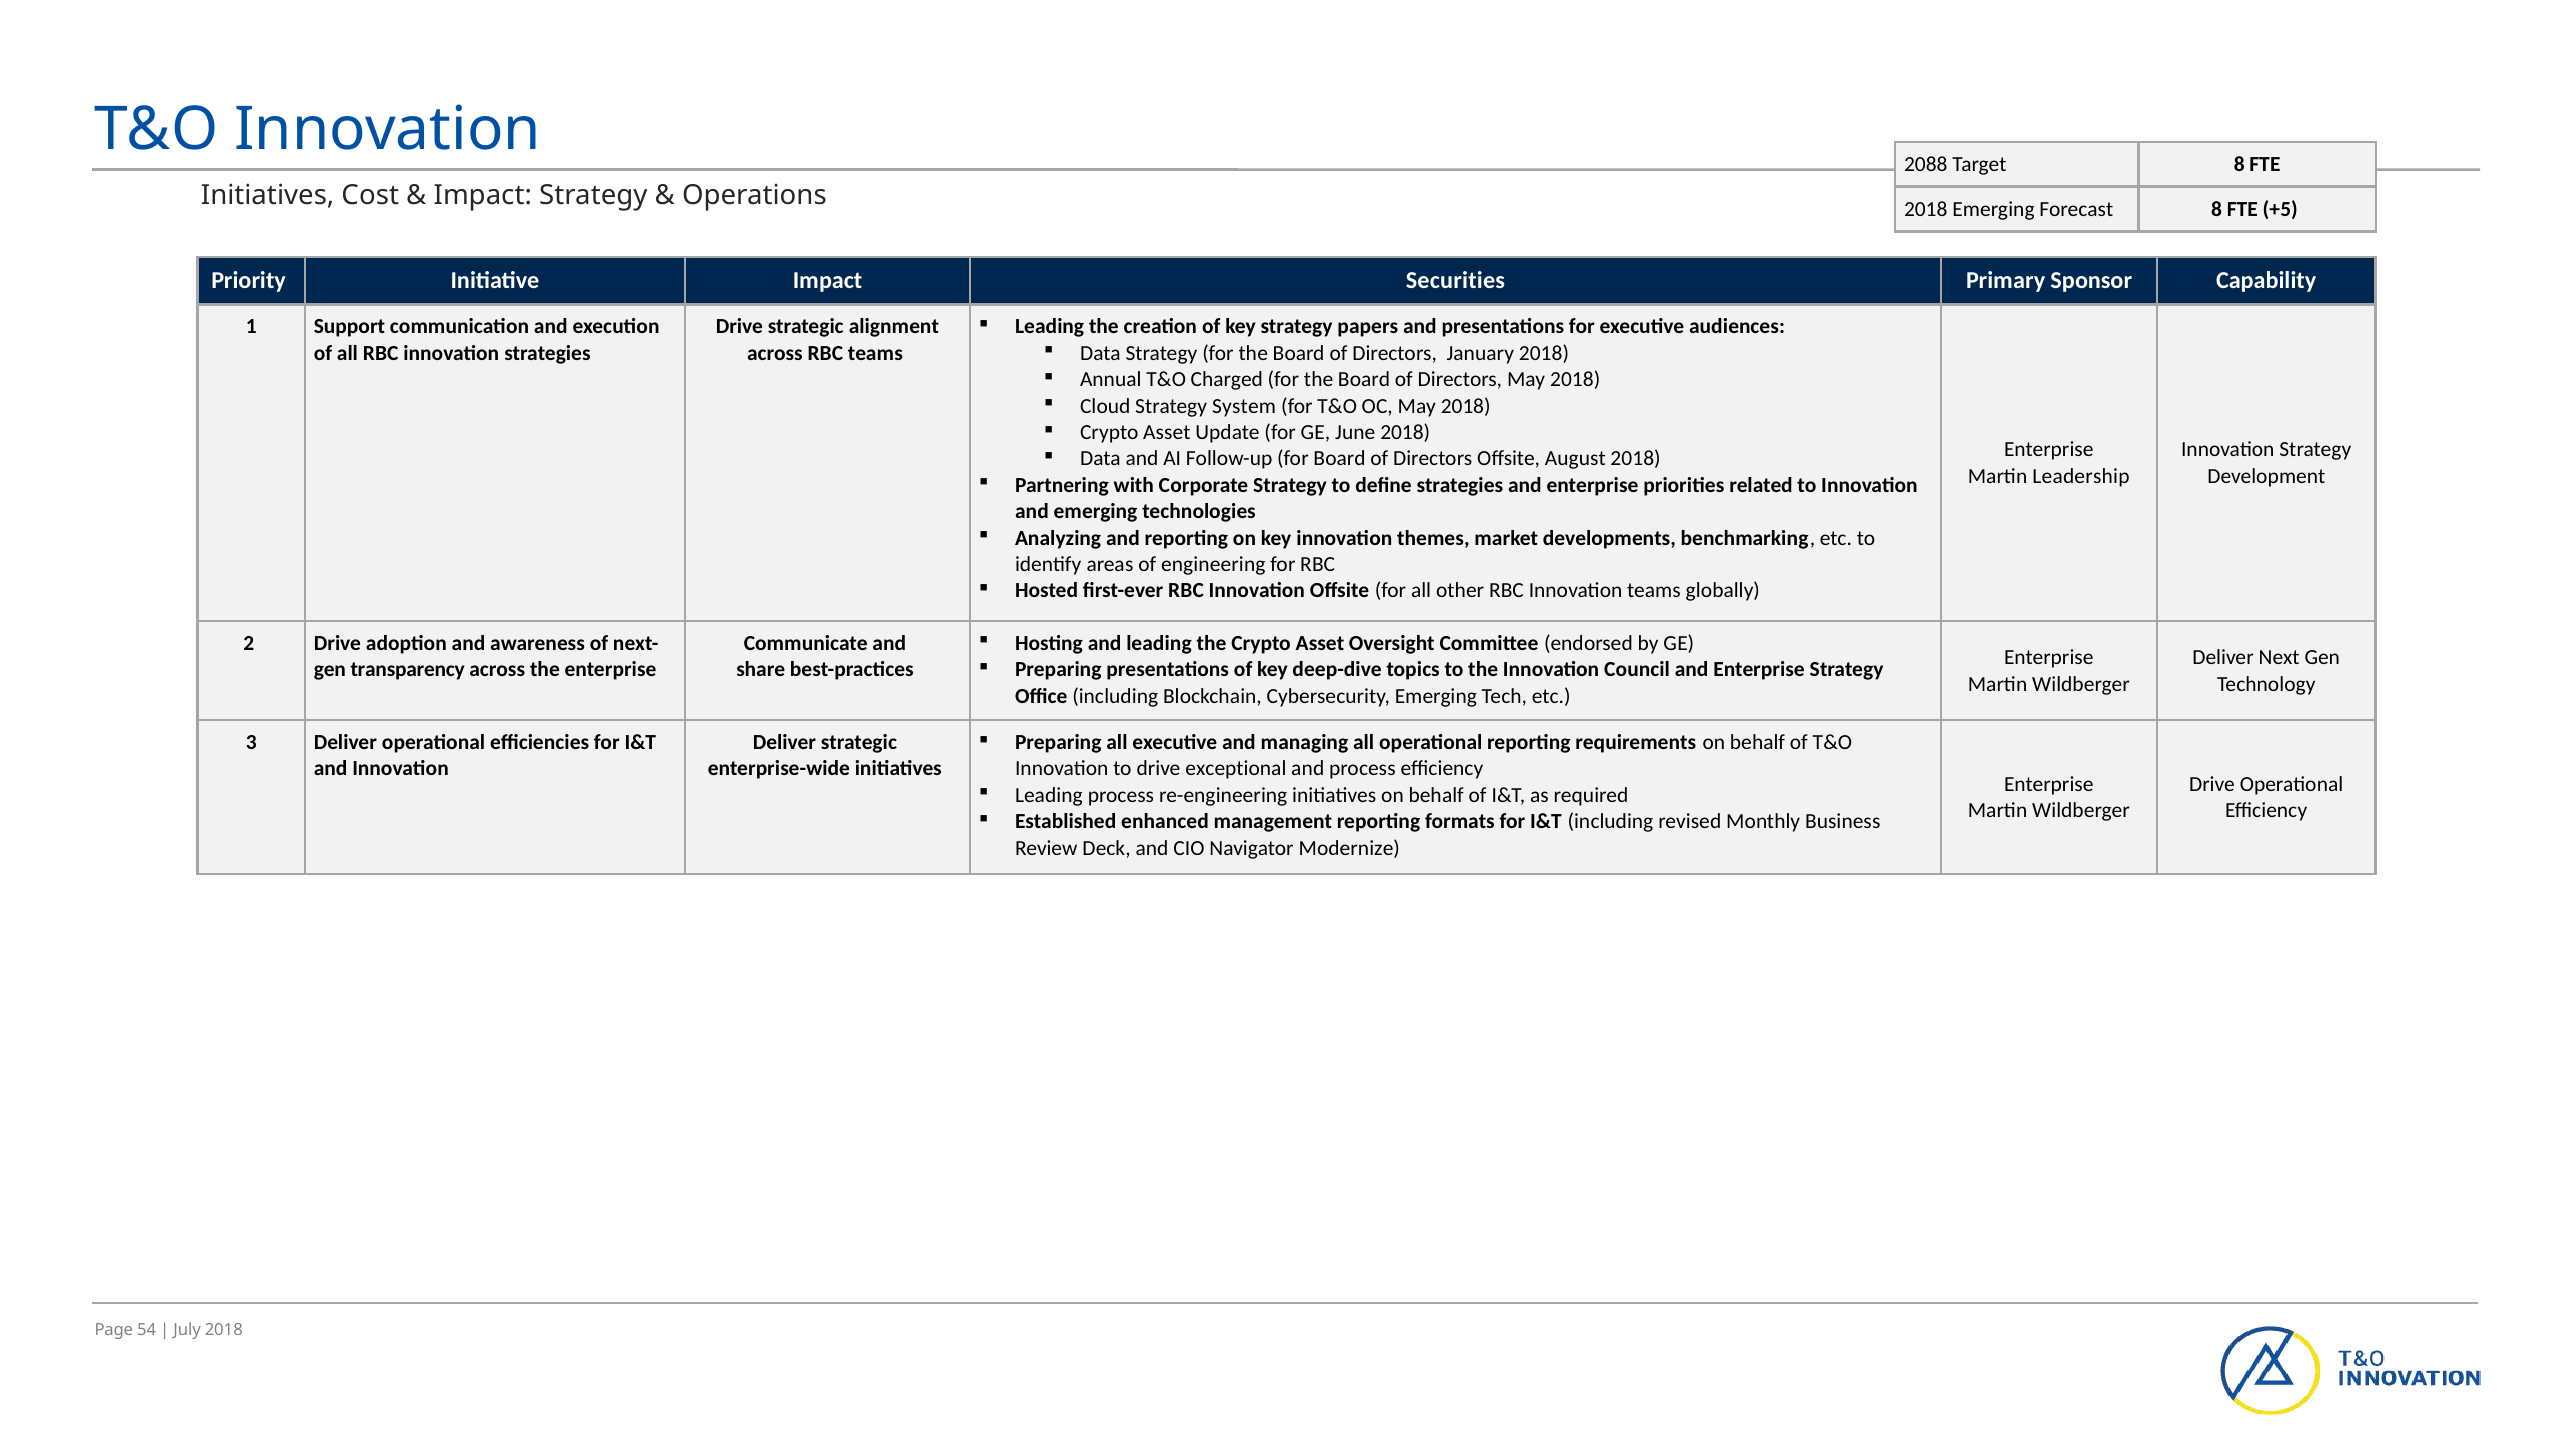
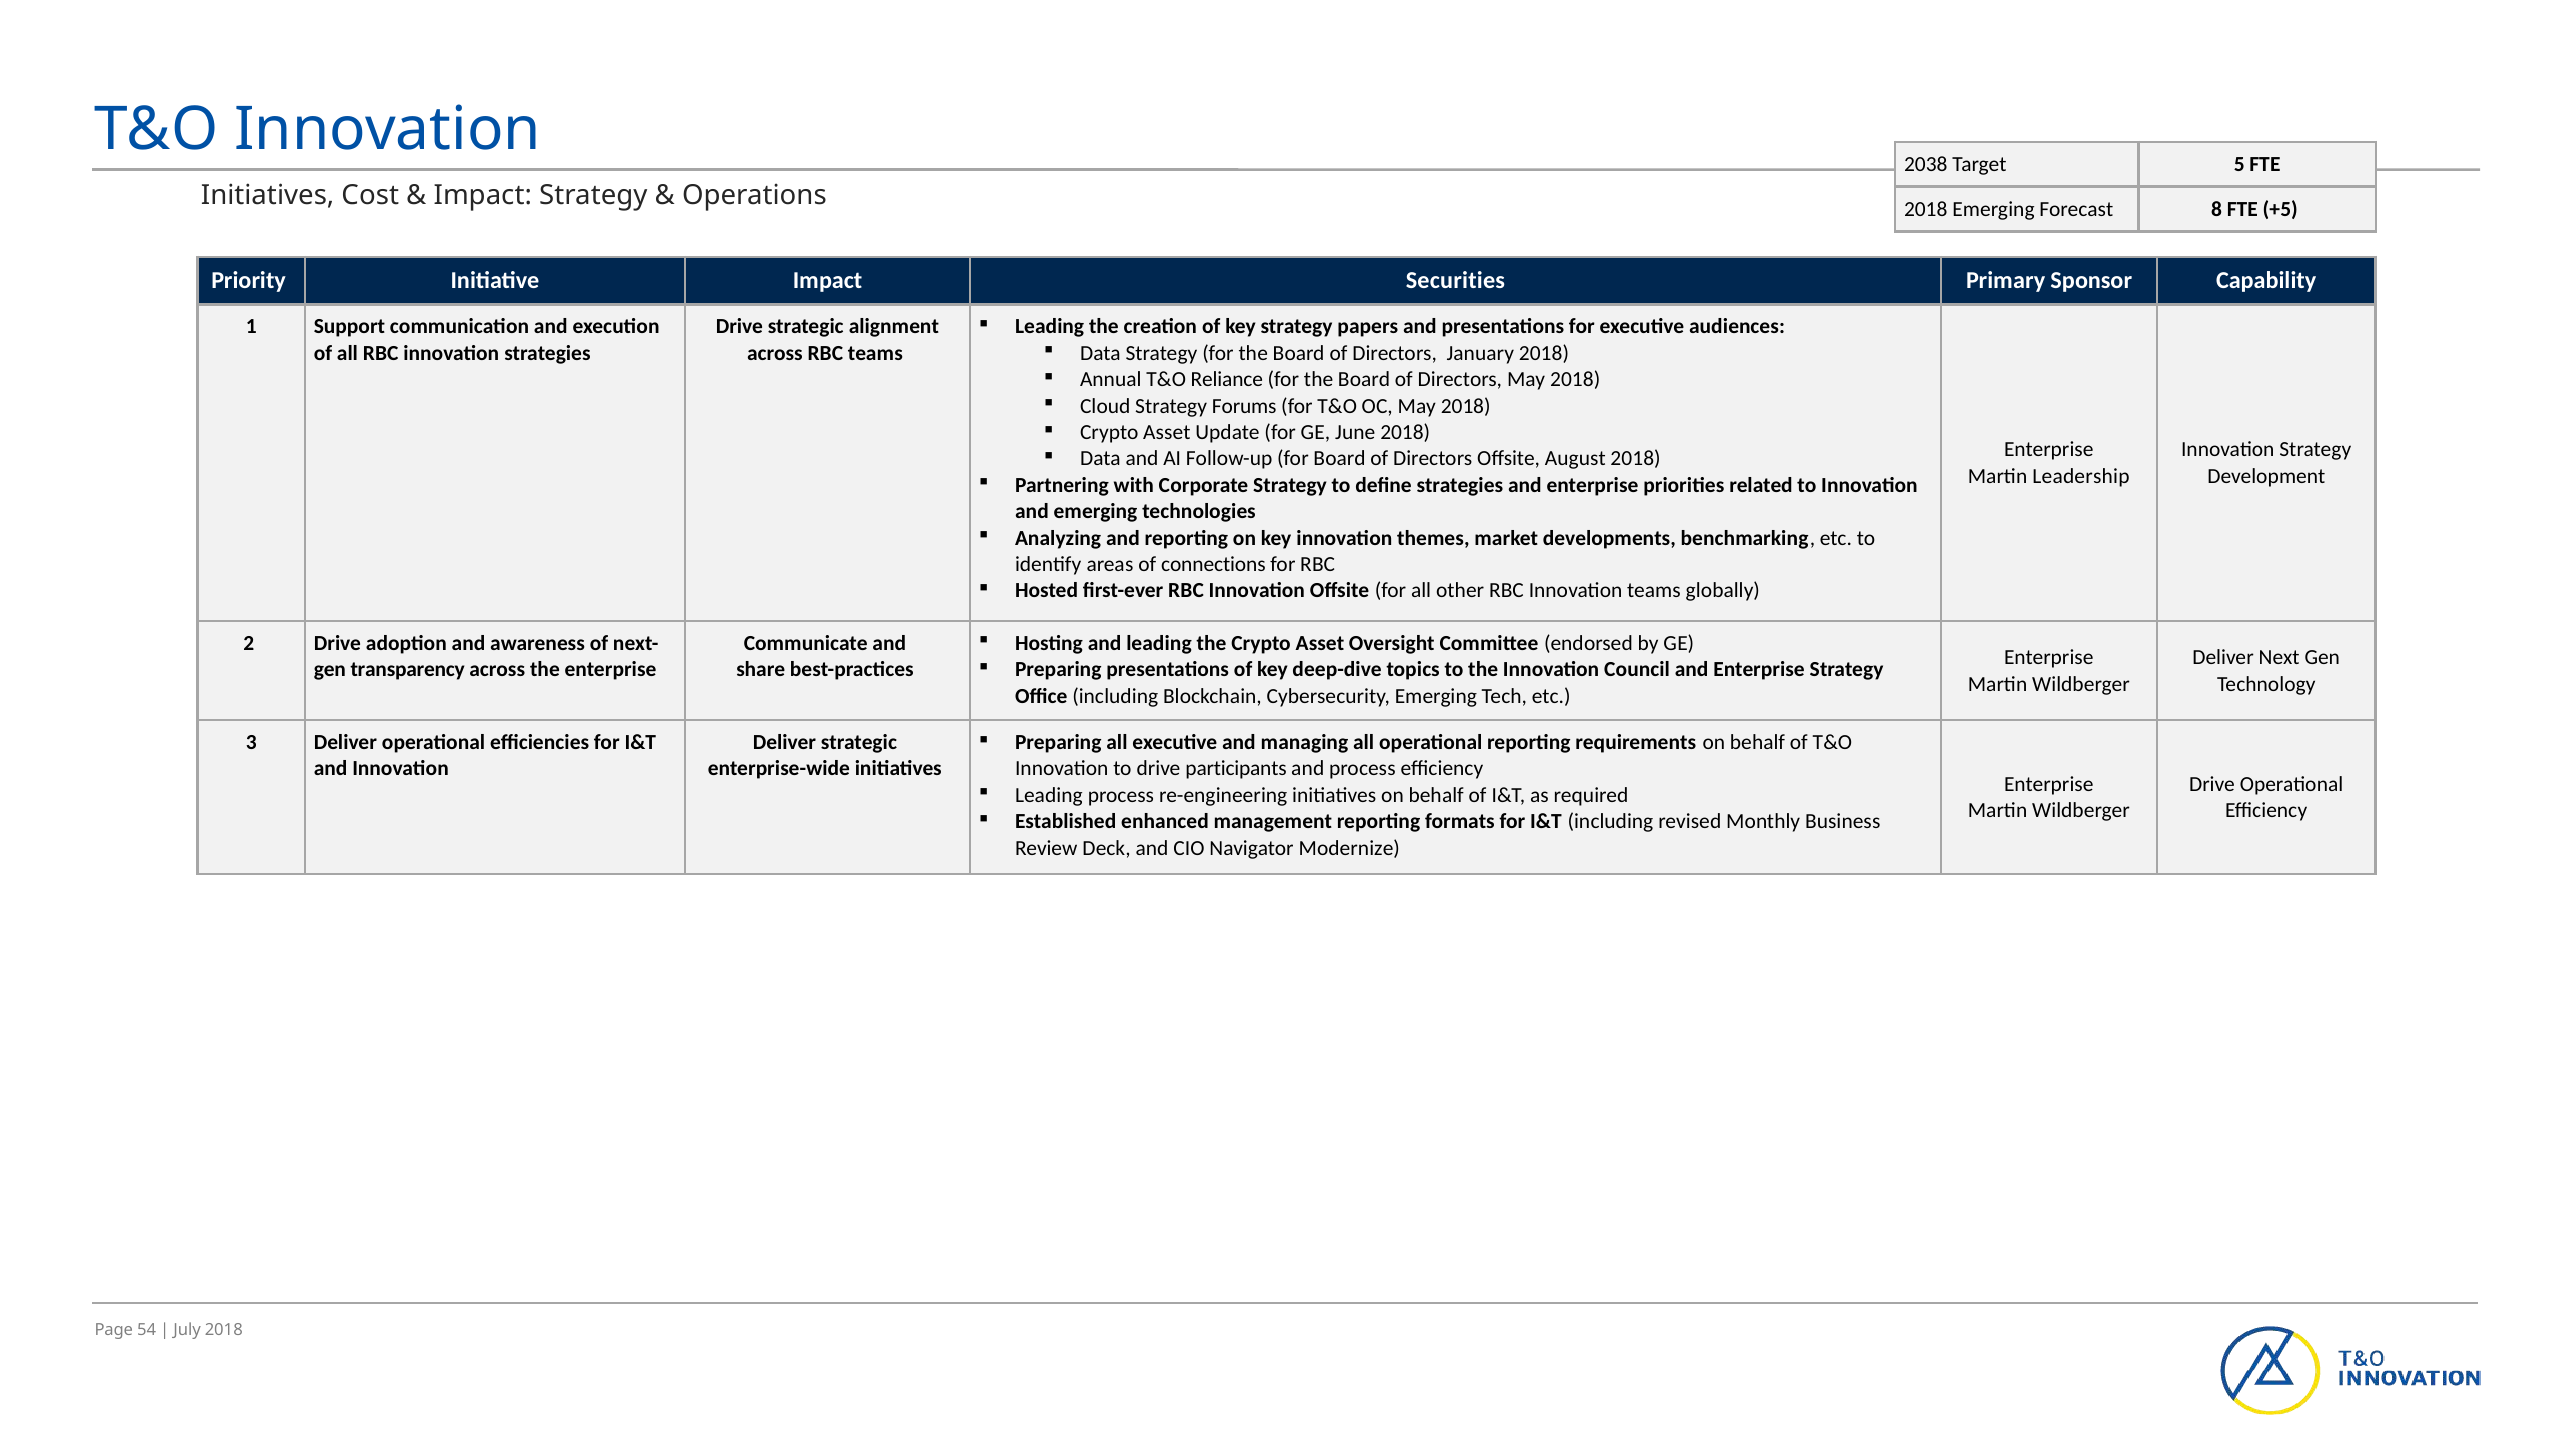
2088: 2088 -> 2038 (1926, 164)
Target 8: 8 -> 5 (2239, 165)
Charged: Charged -> Reliance (1227, 380)
System: System -> Forums (1244, 406)
engineering: engineering -> connections (1213, 564)
exceptional: exceptional -> participants (1236, 769)
